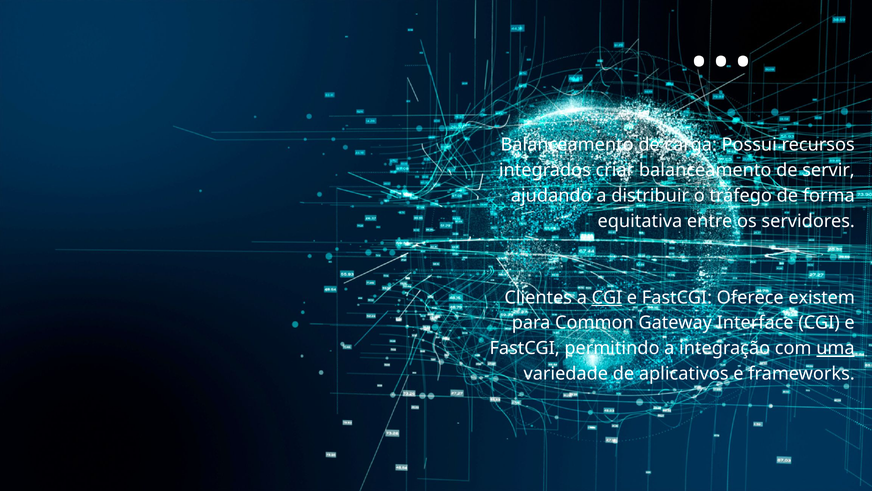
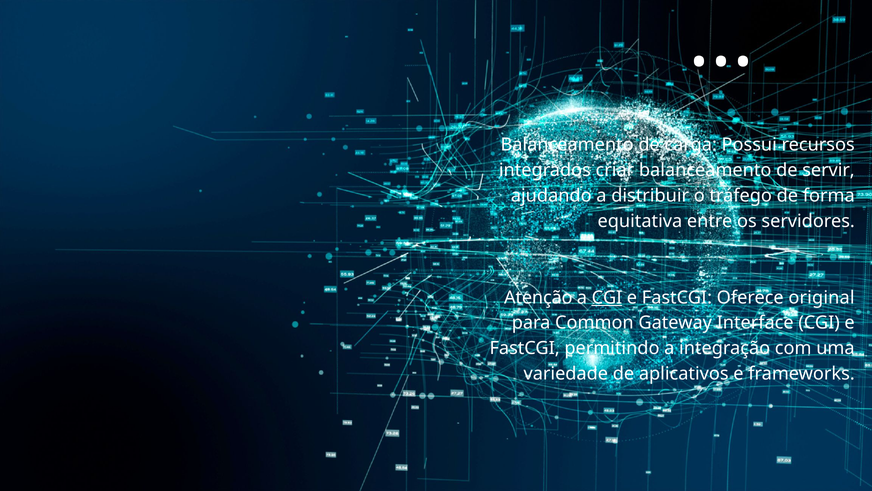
Clientes: Clientes -> Atenção (538, 297)
existem: existem -> original (822, 297)
uma underline: present -> none (835, 348)
